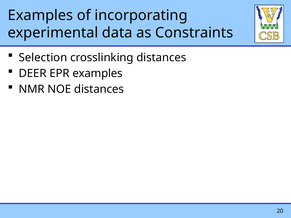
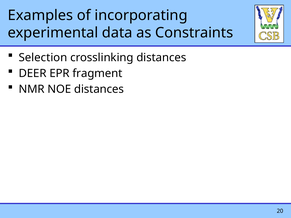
EPR examples: examples -> fragment (97, 73)
